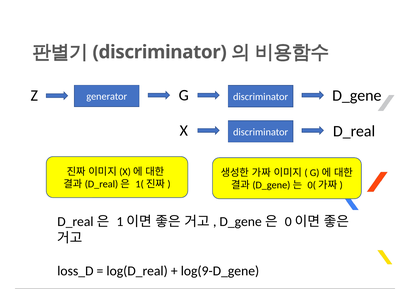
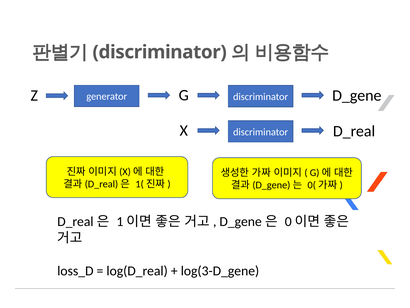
log(9-D_gene: log(9-D_gene -> log(3-D_gene (220, 270)
